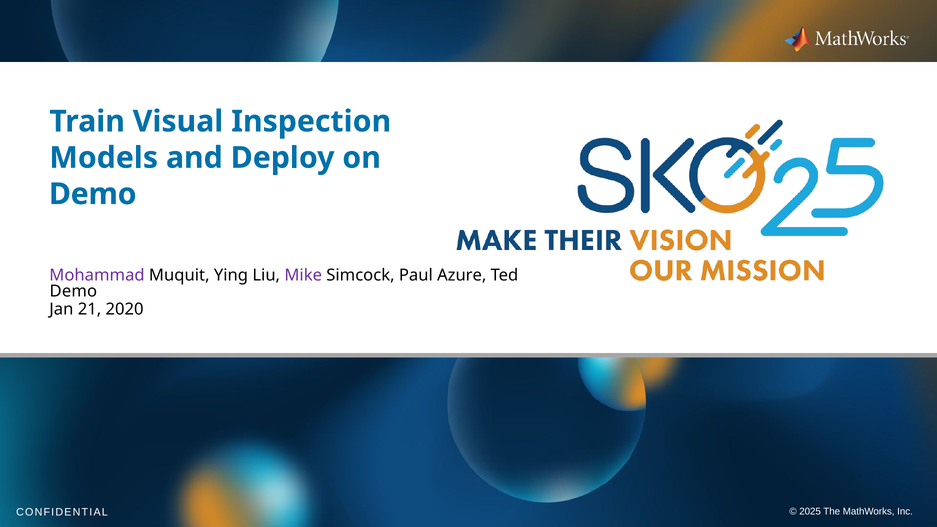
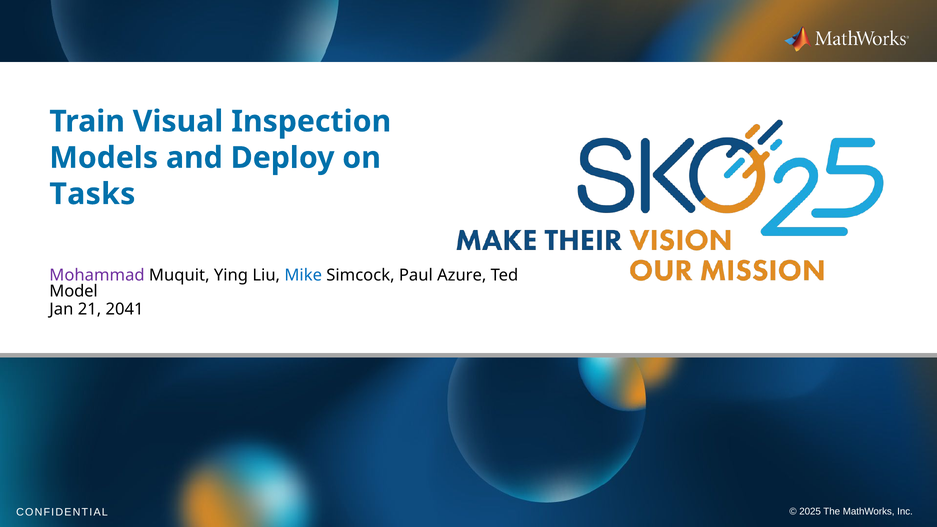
Demo: Demo -> Tasks (92, 194)
Mike colour: purple -> blue (303, 275)
Demo: Demo -> Model (74, 291)
2020: 2020 -> 2041 (125, 309)
